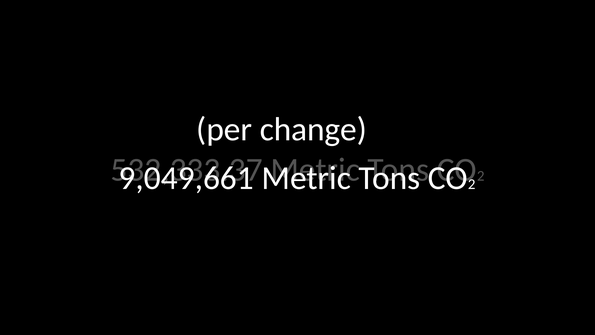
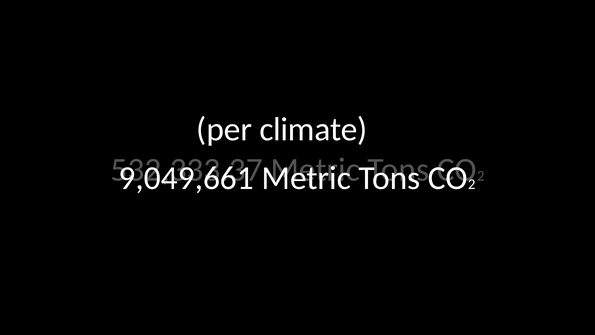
change: change -> climate (313, 129)
